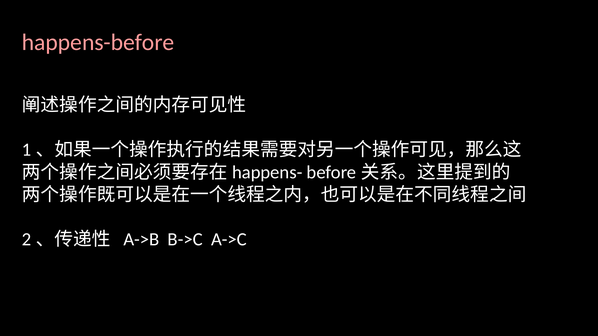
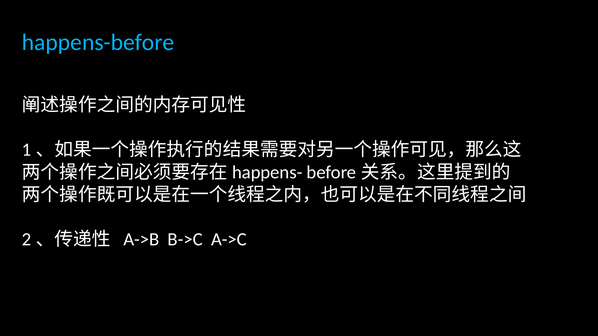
happens-before colour: pink -> light blue (98, 42)
